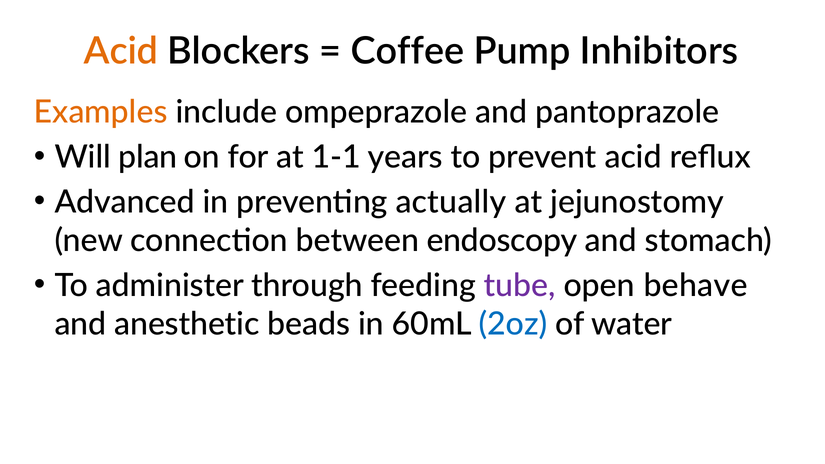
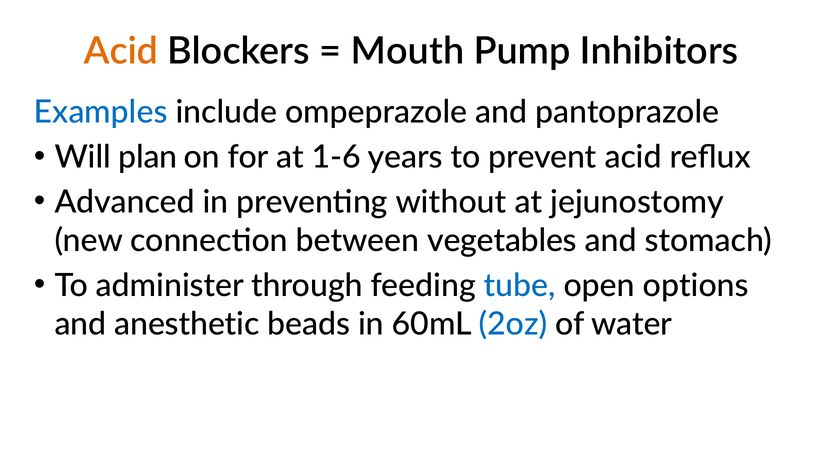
Coffee: Coffee -> Mouth (407, 51)
Examples colour: orange -> blue (101, 112)
1-1: 1-1 -> 1-6 (336, 157)
actually: actually -> without (451, 202)
endoscopy: endoscopy -> vegetables (502, 241)
tube colour: purple -> blue (520, 286)
behave: behave -> options (696, 286)
